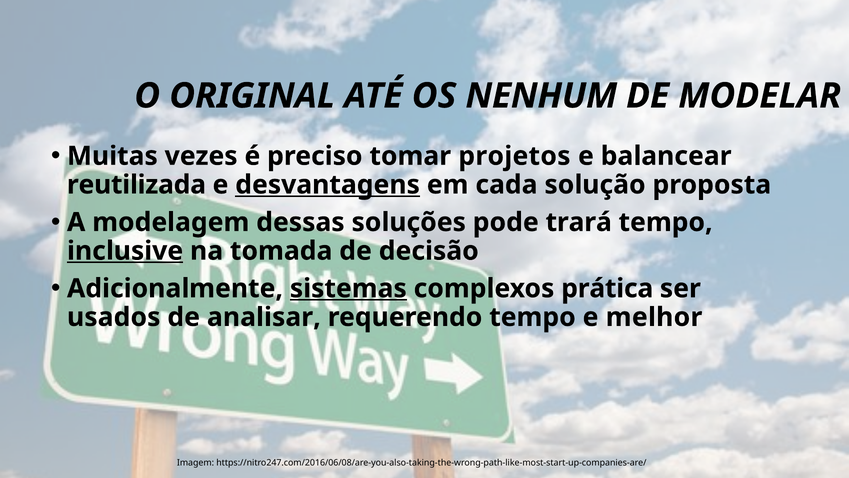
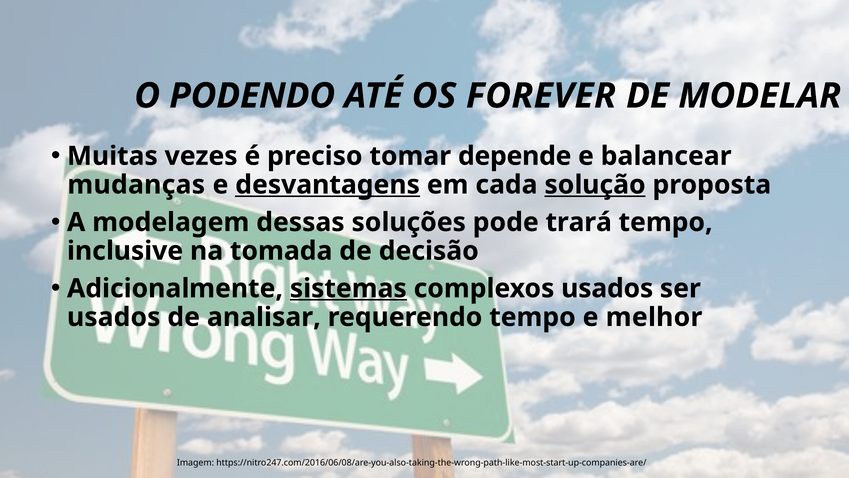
ORIGINAL: ORIGINAL -> PODENDO (252, 96)
NENHUM: NENHUM -> FOREVER (541, 96)
projetos: projetos -> depende (515, 156)
reutilizada: reutilizada -> mudanças (136, 185)
solução underline: none -> present (595, 185)
inclusive underline: present -> none (125, 251)
complexos prática: prática -> usados (607, 288)
